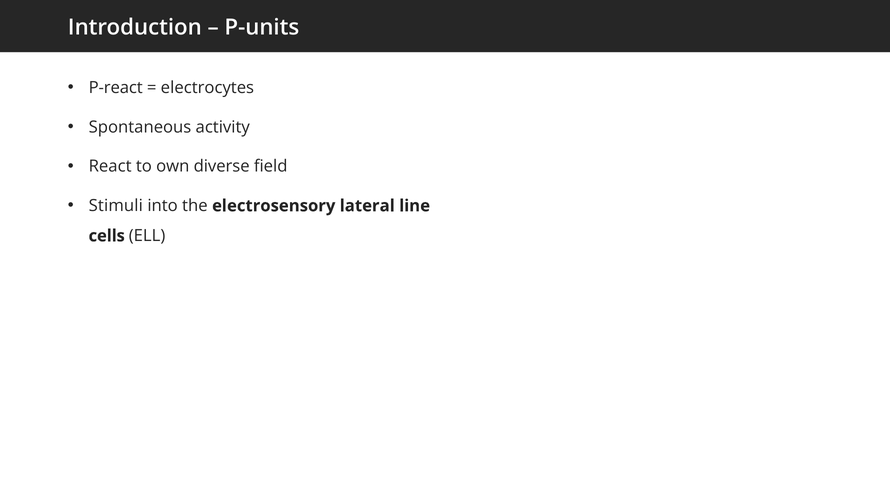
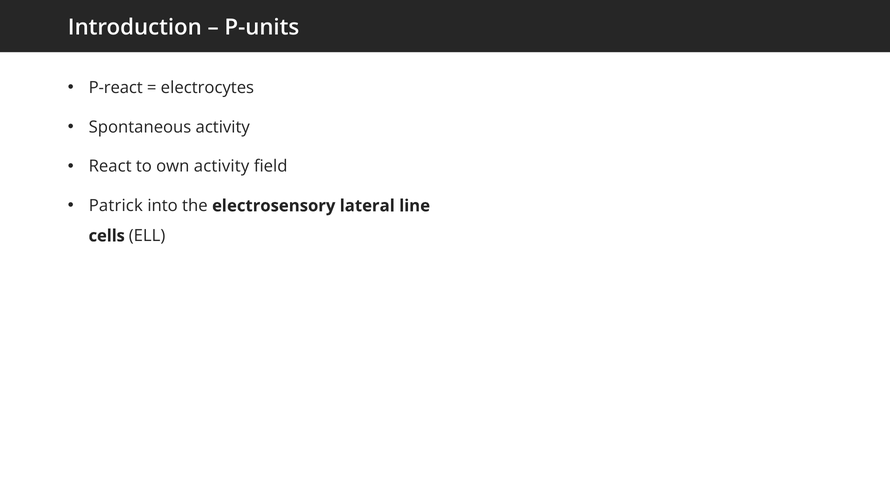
own diverse: diverse -> activity (222, 166)
Stimuli: Stimuli -> Patrick (116, 206)
